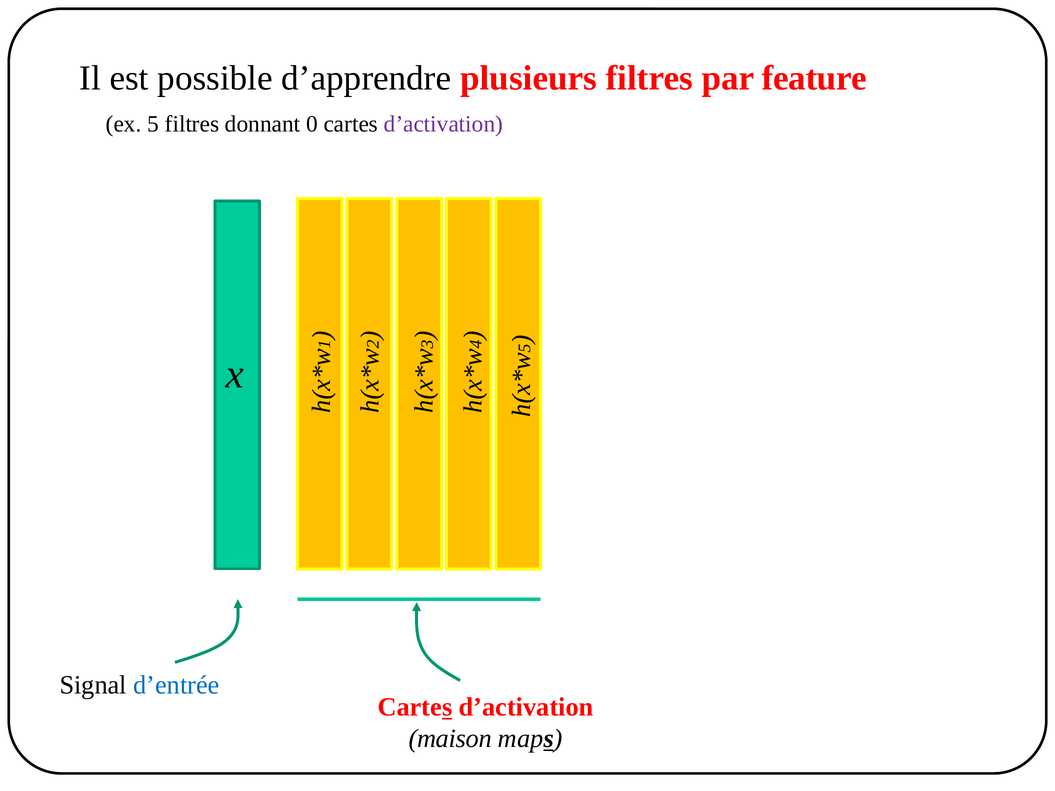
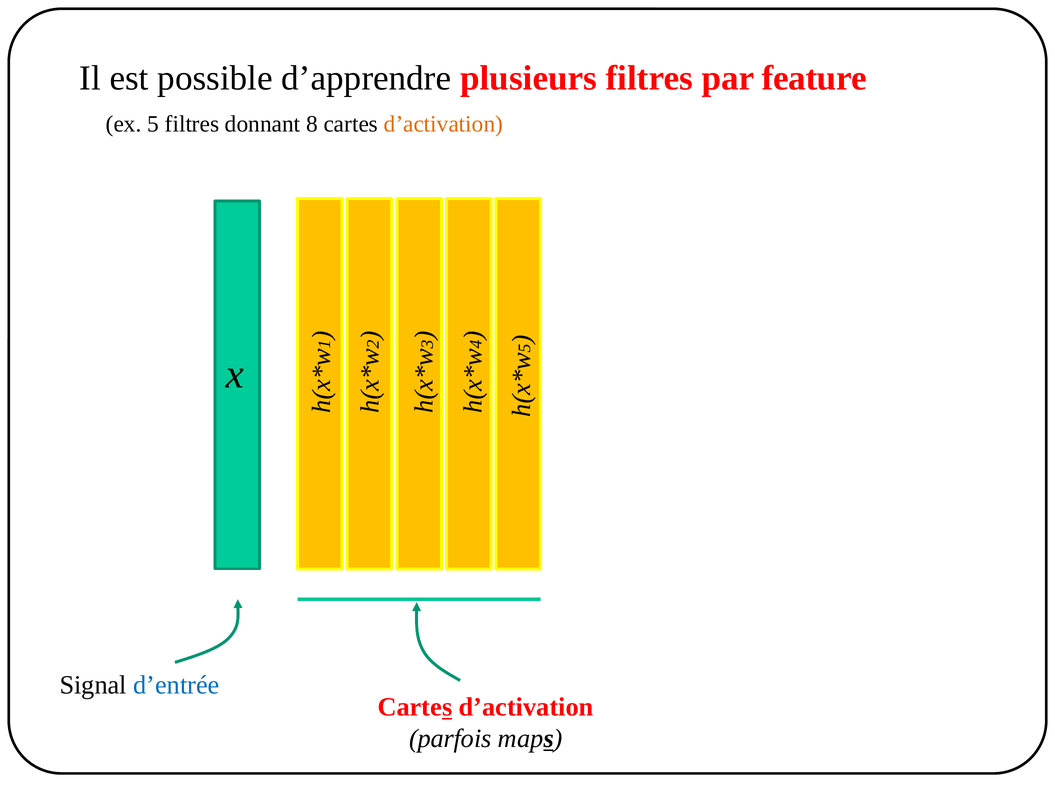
0: 0 -> 8 (312, 124)
d’activation colour: purple -> orange (443, 124)
maison: maison -> parfois (450, 739)
